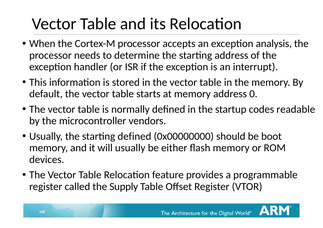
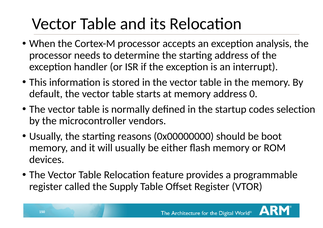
readable: readable -> selection (296, 109)
starting defined: defined -> reasons (134, 136)
